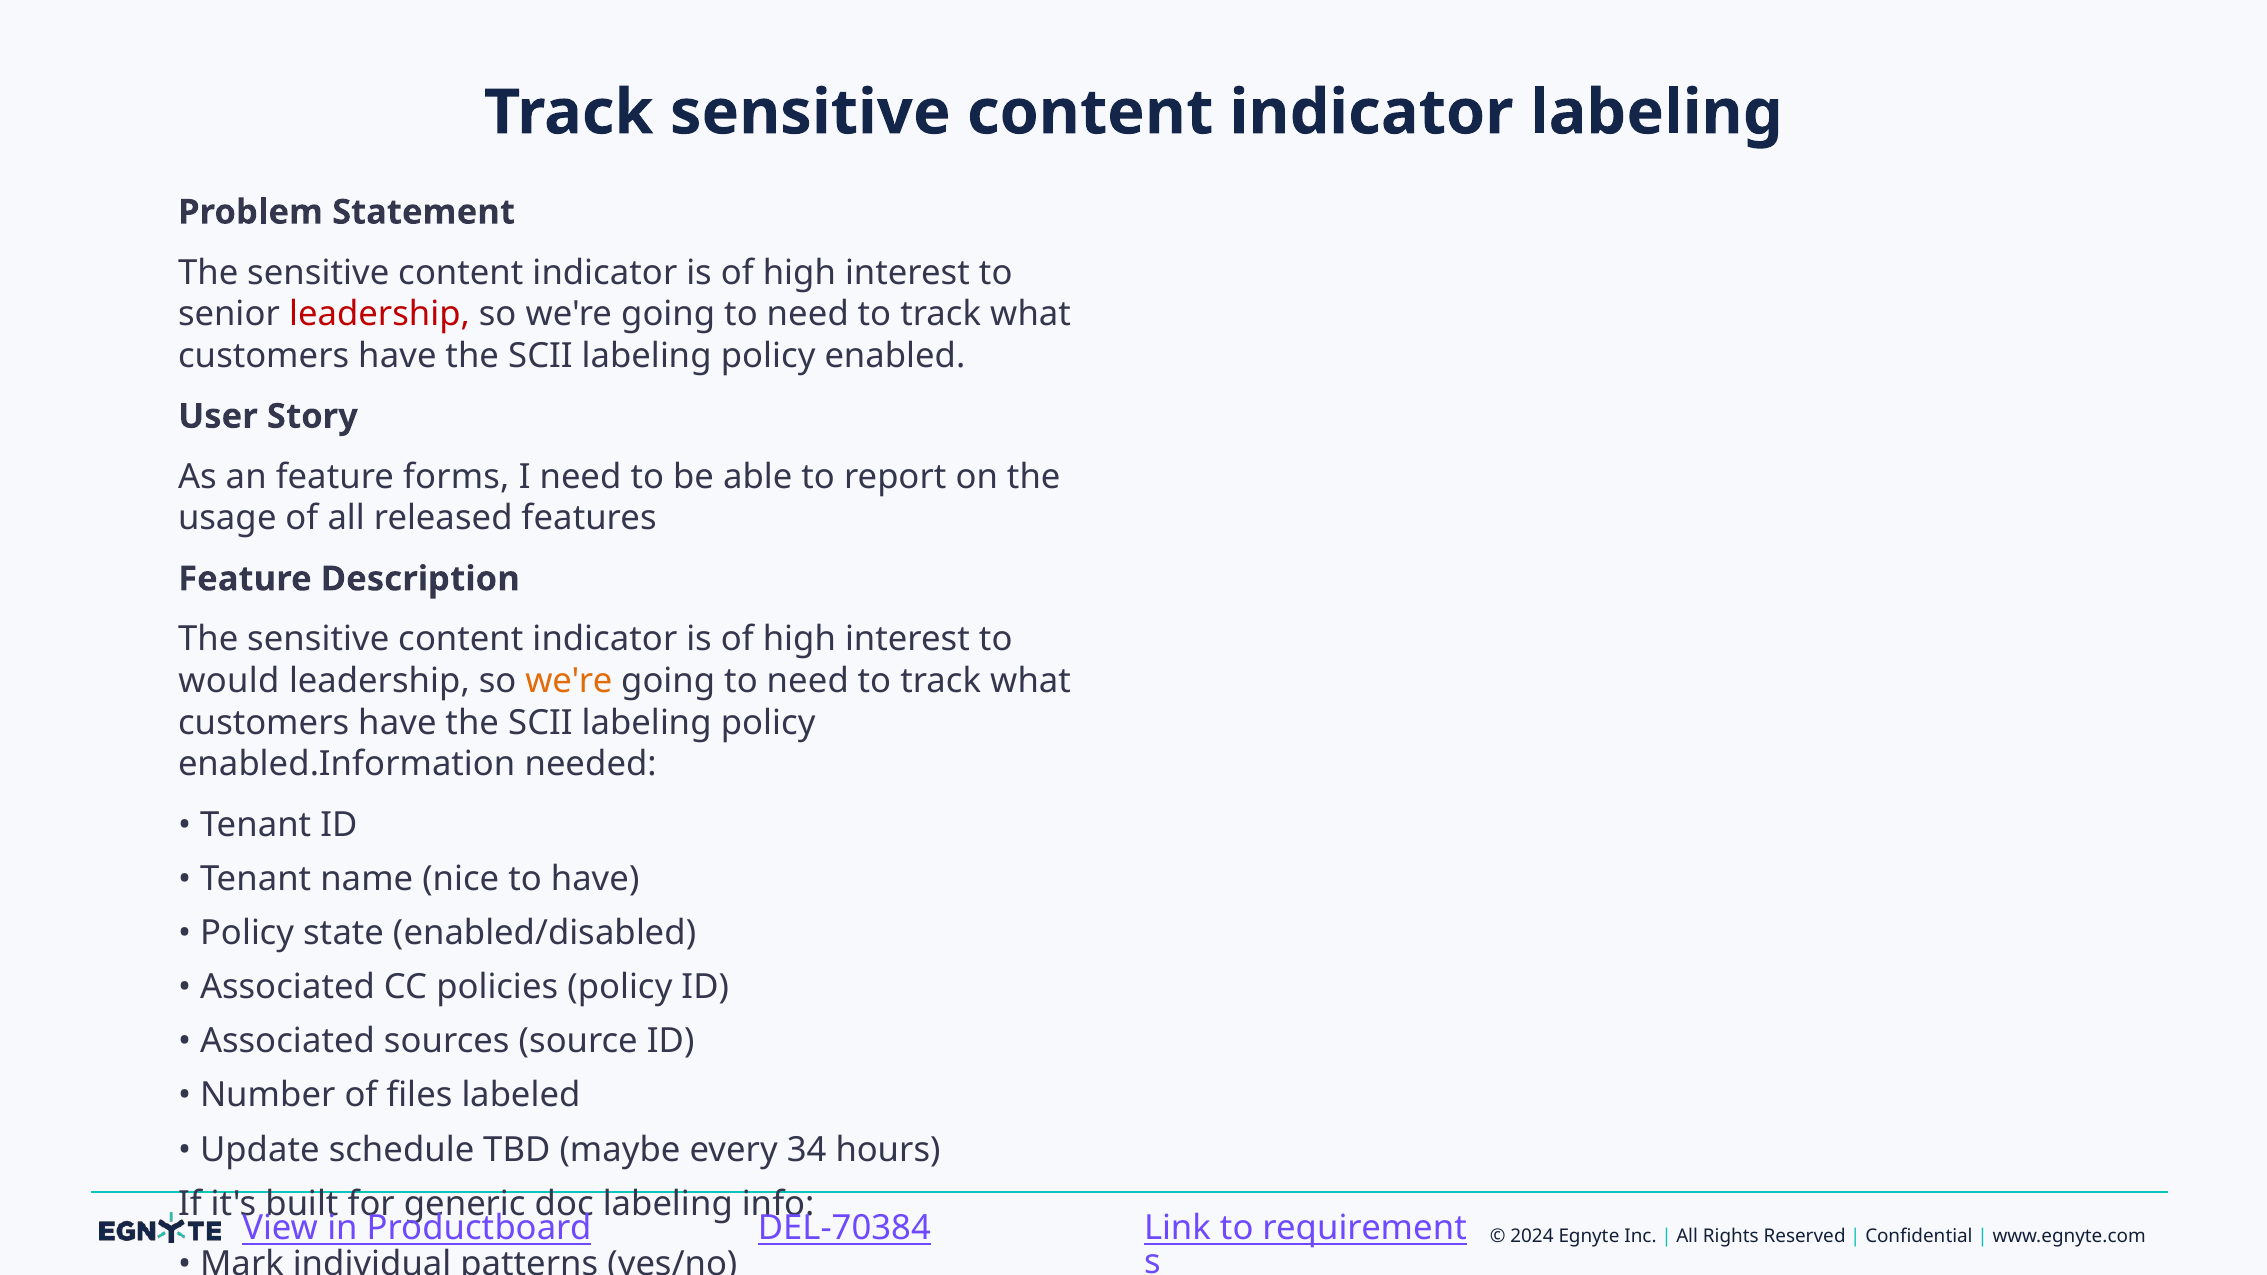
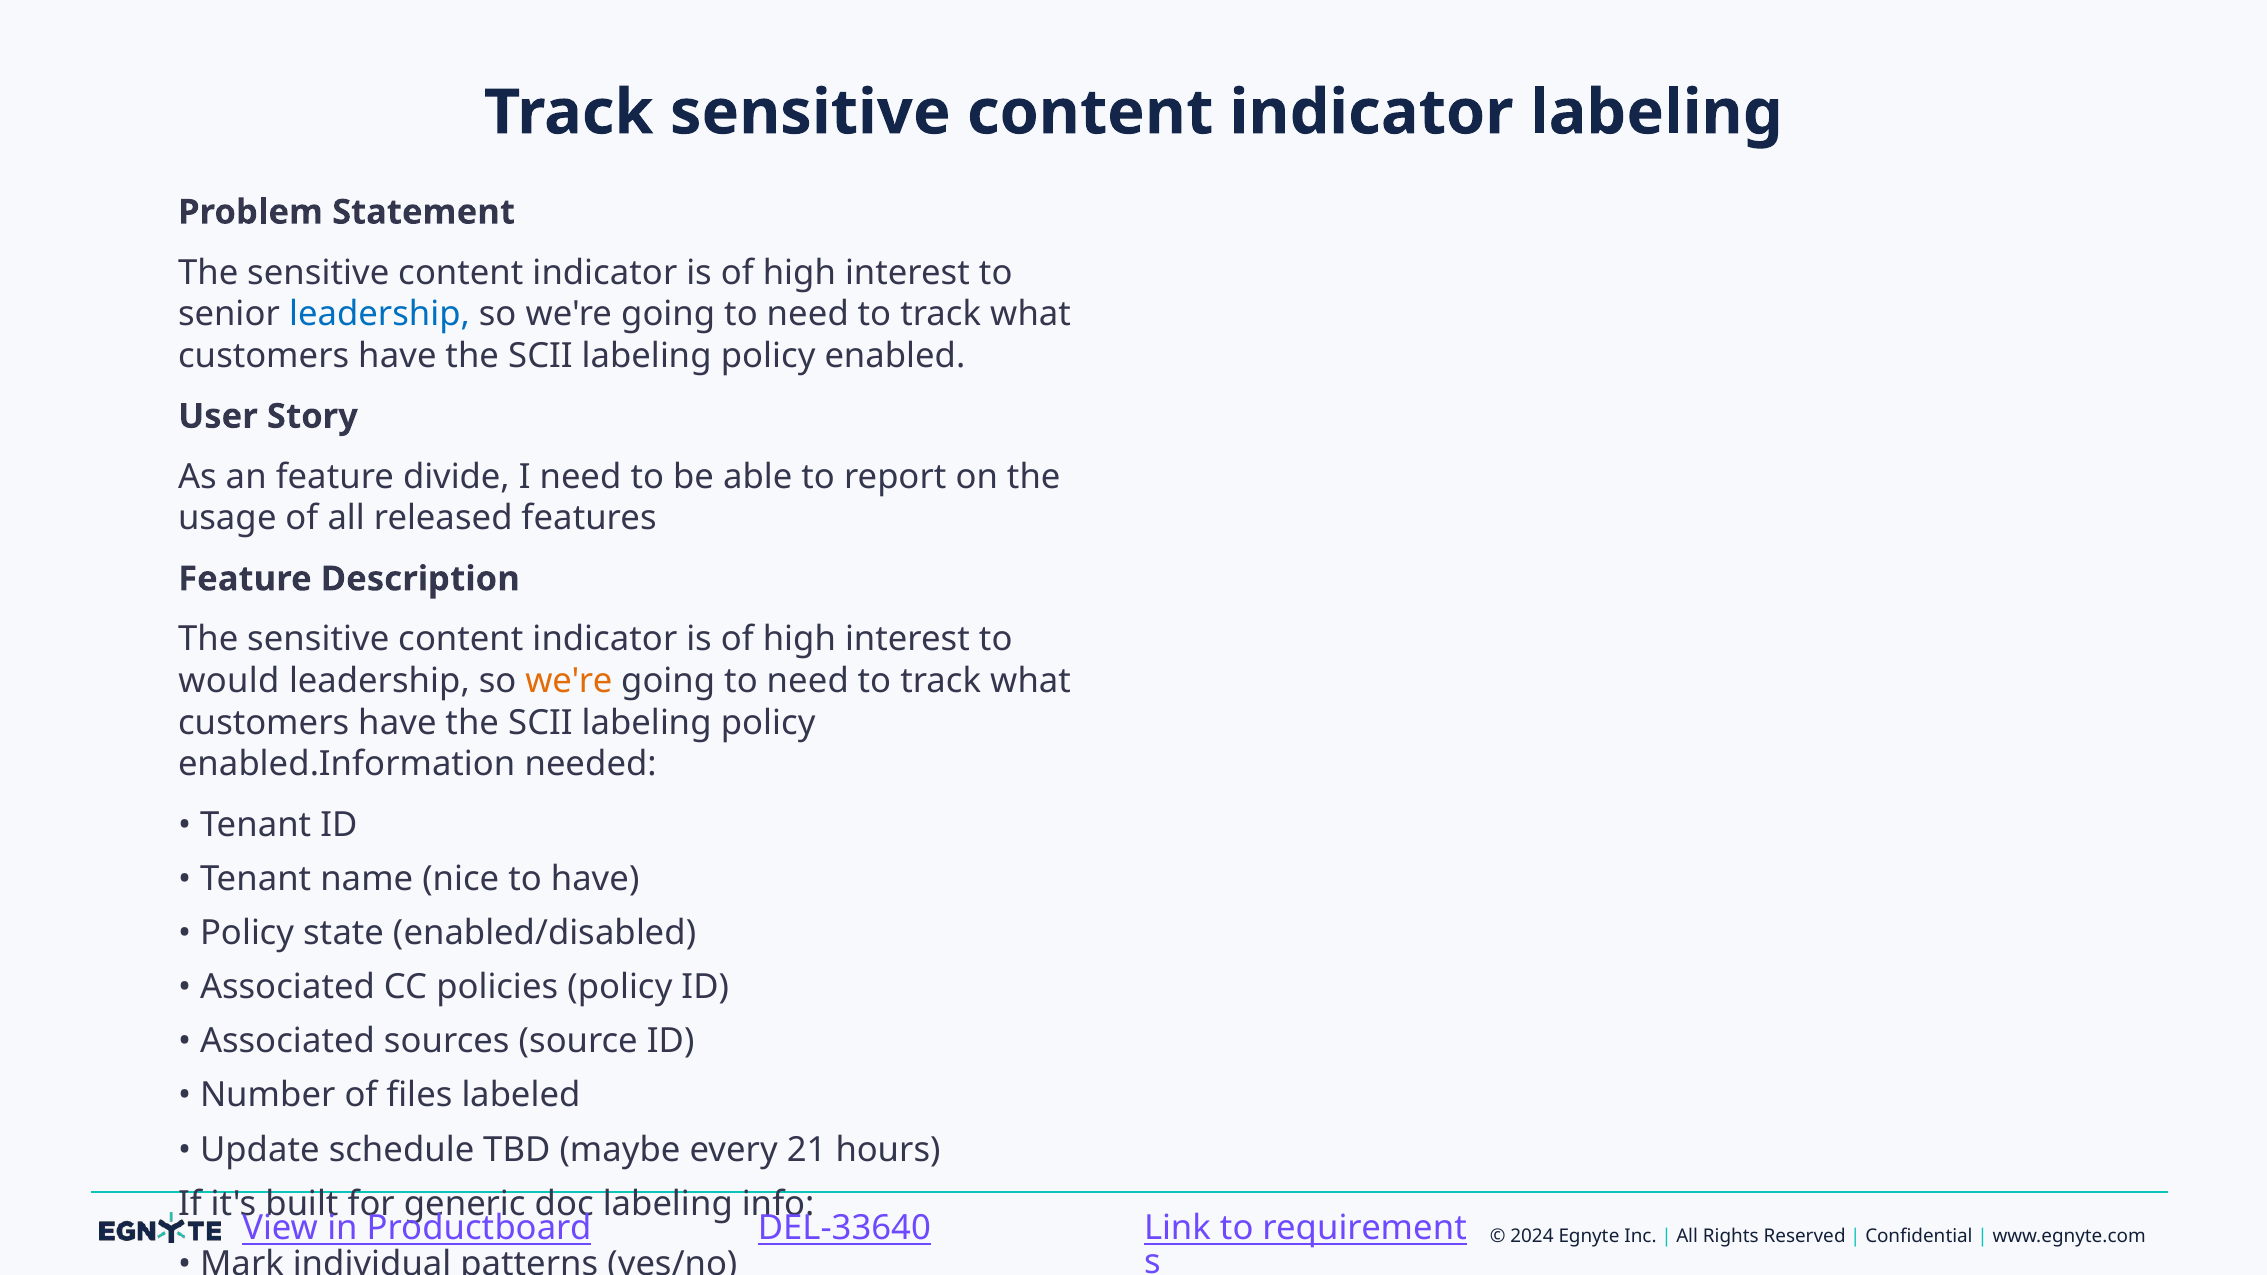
leadership colour: red -> blue (380, 314)
forms: forms -> divide (456, 477)
34: 34 -> 21 (807, 1150)
DEL-70384: DEL-70384 -> DEL-33640 (844, 1228)
